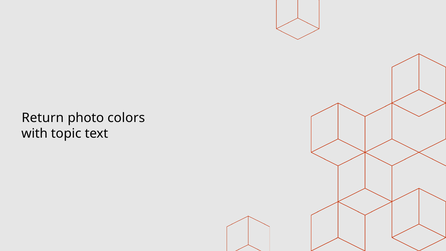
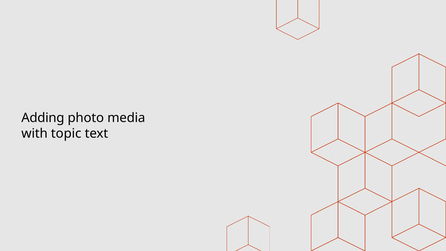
Return: Return -> Adding (43, 118)
colors: colors -> media (126, 118)
